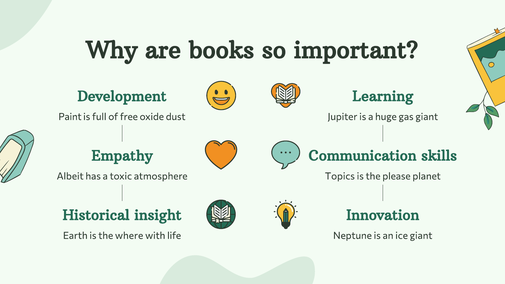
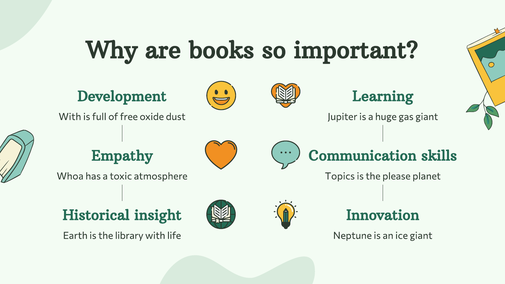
Paint: Paint -> With (70, 117)
Albeit: Albeit -> Whoa (70, 176)
where: where -> library (129, 236)
